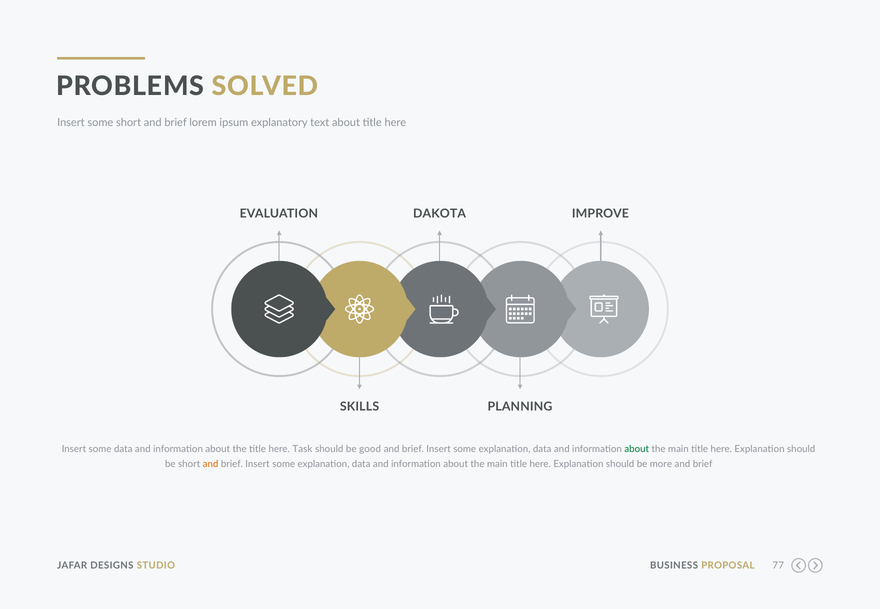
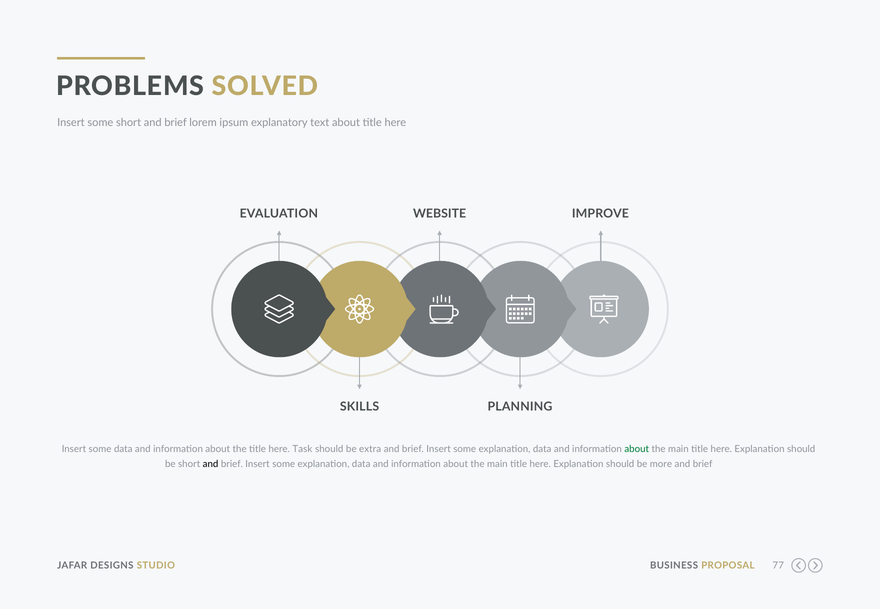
DAKOTA: DAKOTA -> WEBSITE (440, 214)
good: good -> extra (370, 449)
and colour: orange -> black (211, 464)
